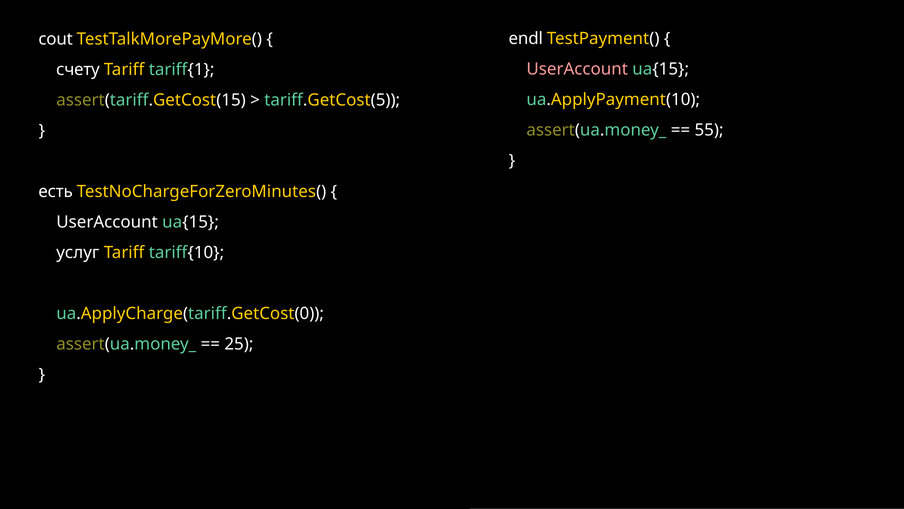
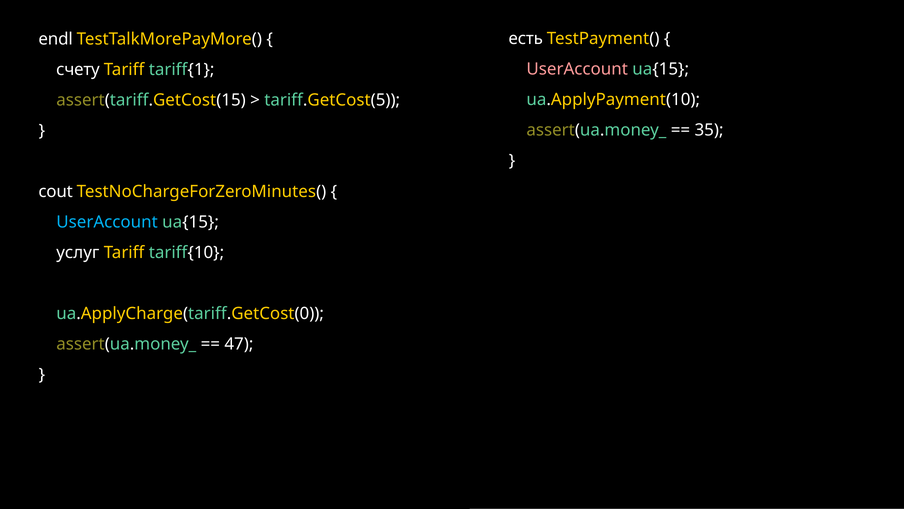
endl: endl -> есть (526, 39)
cout: cout -> endl (56, 39)
55: 55 -> 35 (709, 130)
есть: есть -> cout (56, 191)
UserAccount colour: white -> light blue (107, 222)
25: 25 -> 47 (239, 344)
